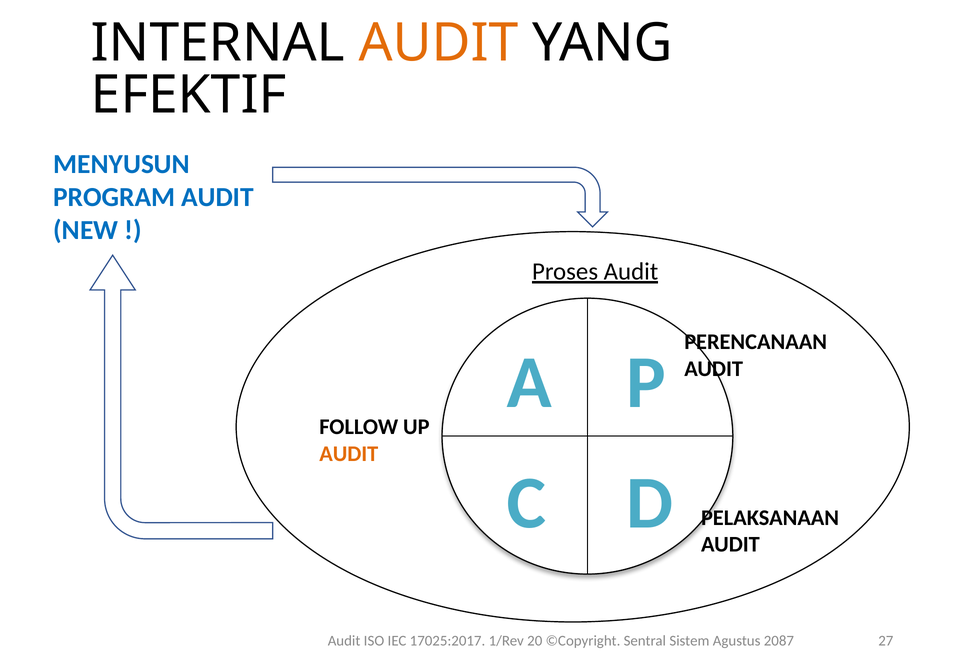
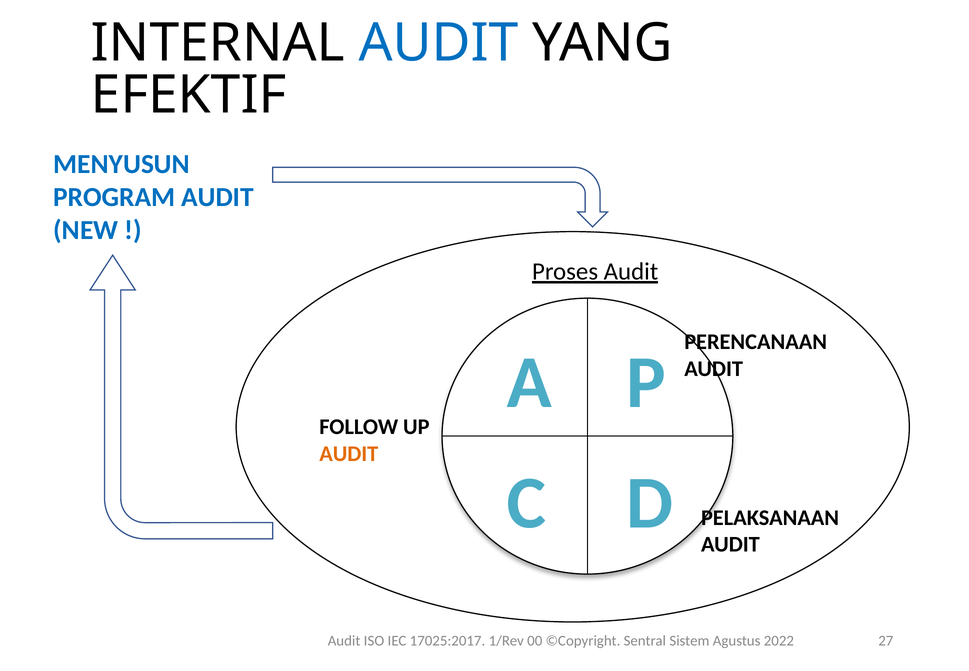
AUDIT colour: orange -> blue (438, 43)
20: 20 -> 00 (535, 641)
2087: 2087 -> 2022 (779, 641)
